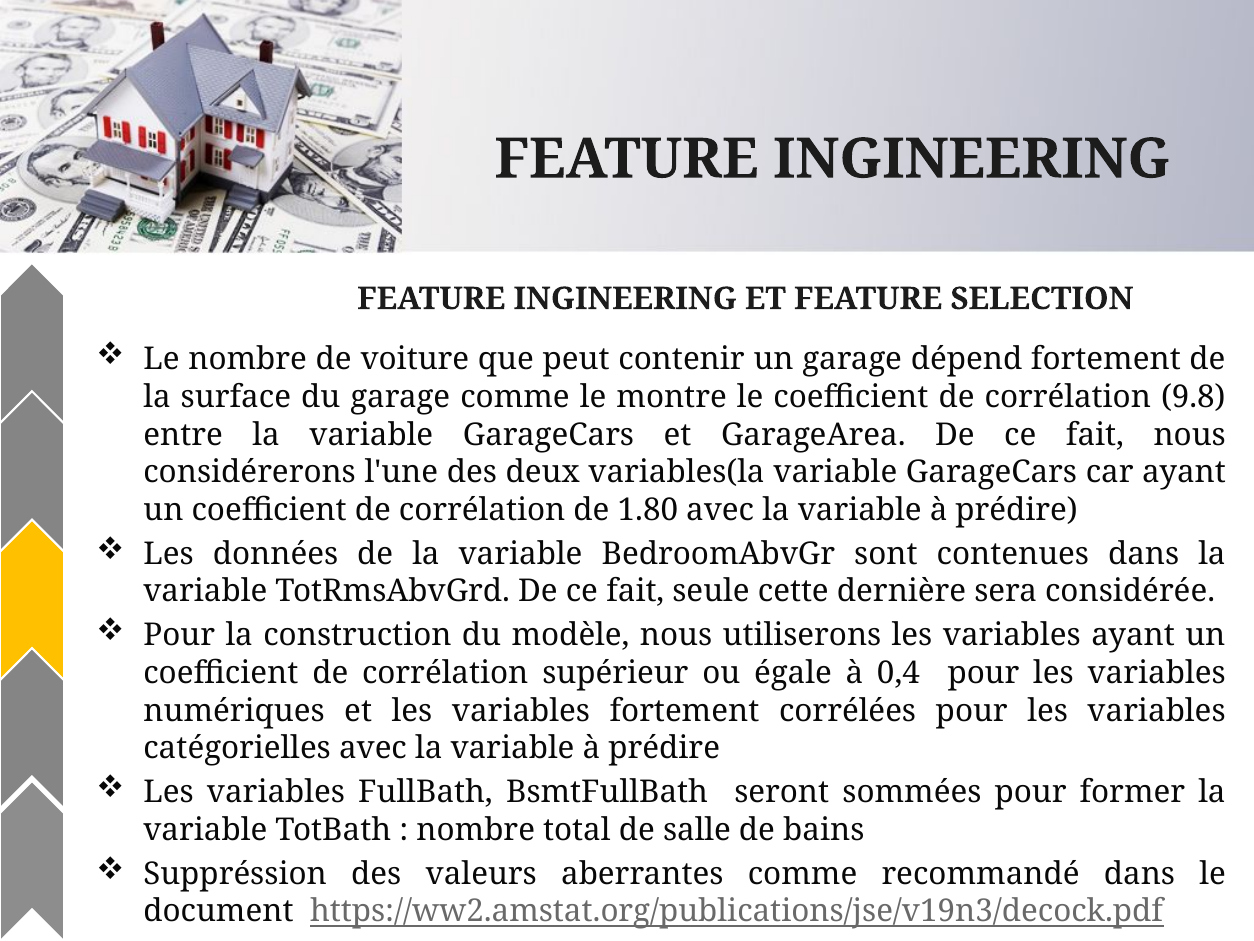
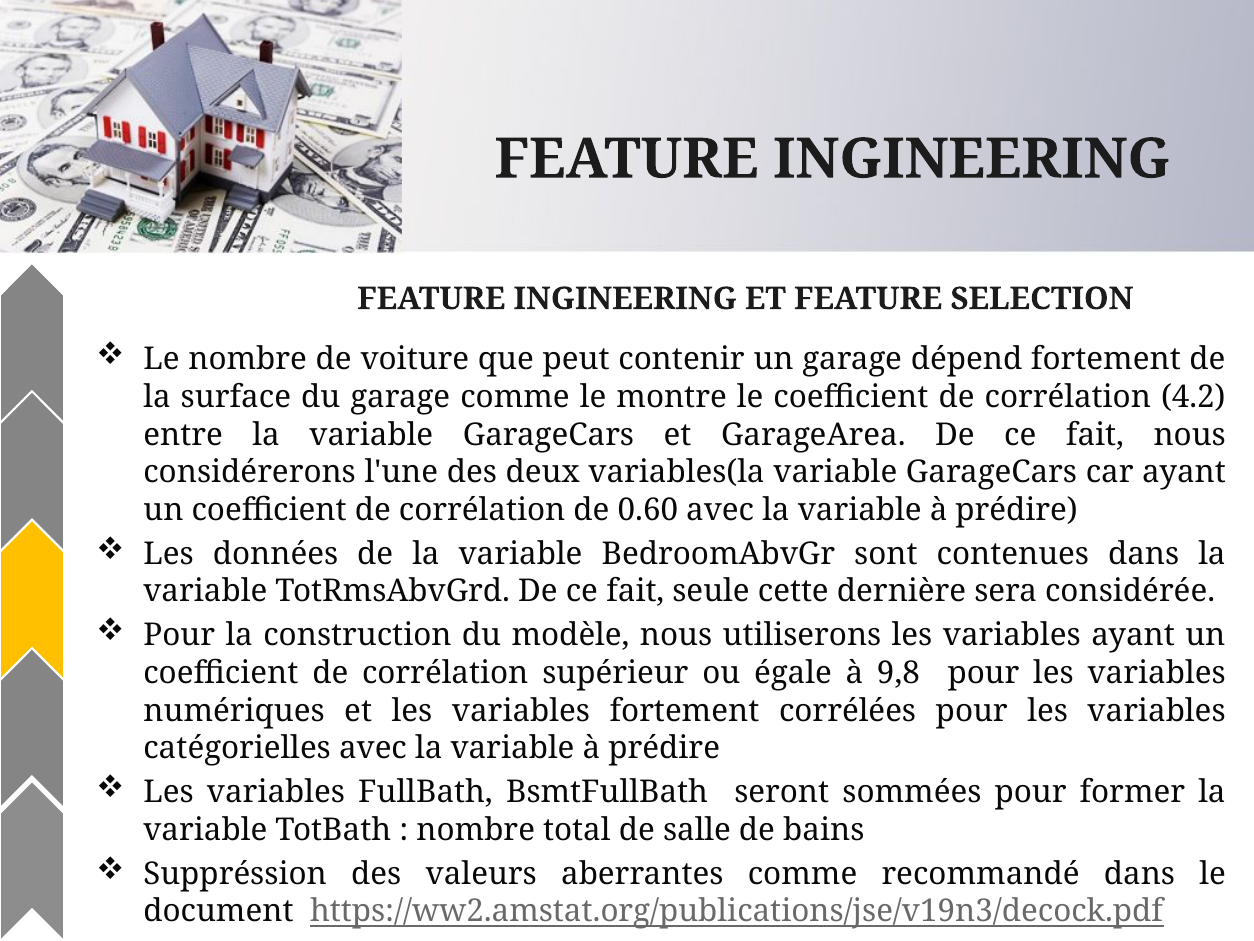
9.8: 9.8 -> 4.2 (1193, 397)
1.80: 1.80 -> 0.60 (648, 510)
0,4: 0,4 -> 9,8 (898, 673)
